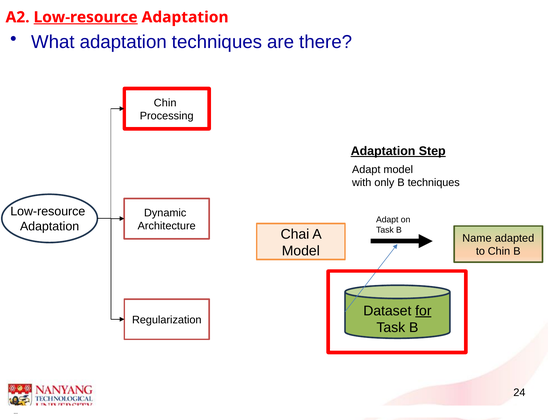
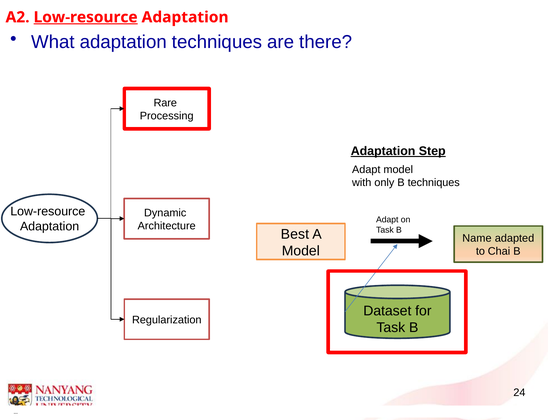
Chin: Chin -> Rare (165, 103)
Chai: Chai -> Best (295, 234)
to Chin: Chin -> Chai (499, 251)
for underline: present -> none (423, 310)
